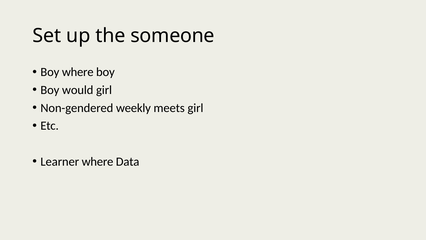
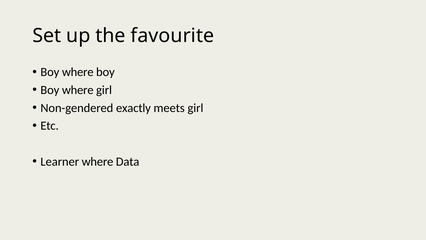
someone: someone -> favourite (172, 36)
would: would -> where (78, 90)
weekly: weekly -> exactly (133, 108)
